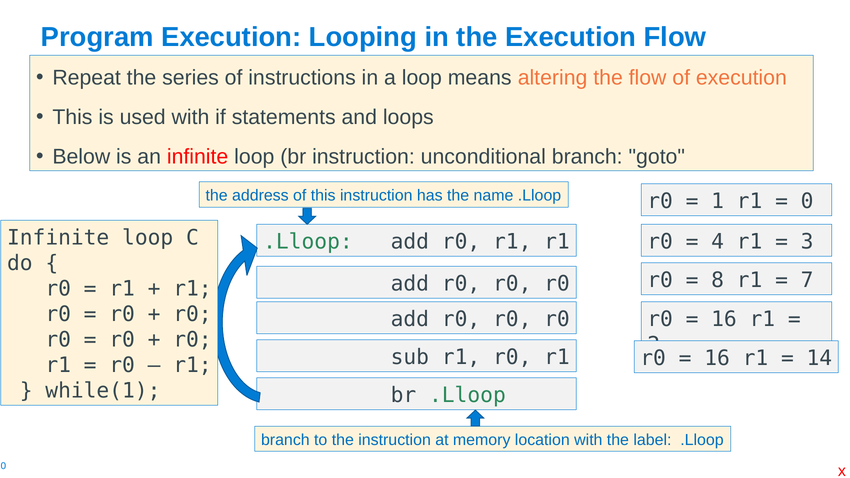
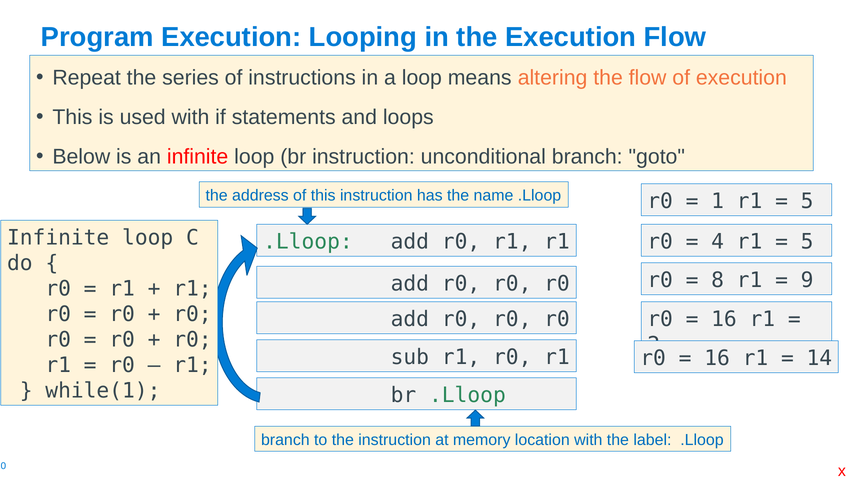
0: 0 -> 5 (807, 201)
3: 3 -> 5 (807, 242)
7: 7 -> 9 (807, 280)
